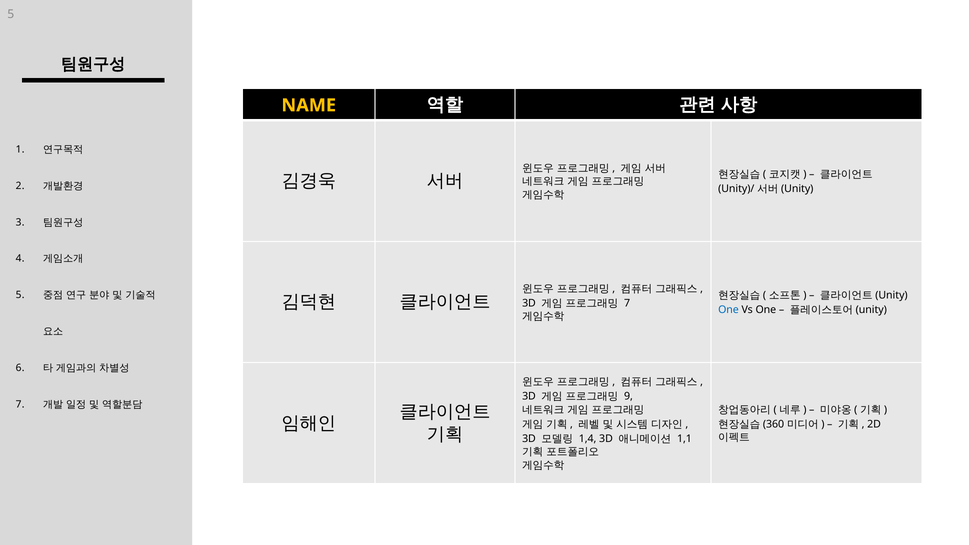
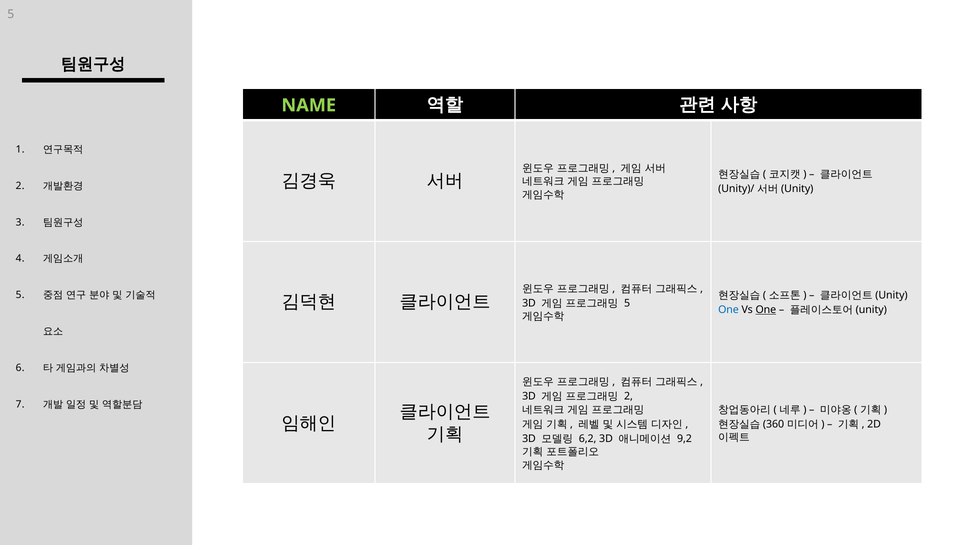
NAME colour: yellow -> light green (309, 105)
7: 7 -> 5 (627, 303)
One underline: none -> present (766, 310)
9: 9 -> 2 (629, 396)
1,4: 1,4 -> 6,2 (588, 439)
1,1: 1,1 -> 9,2 (684, 439)
